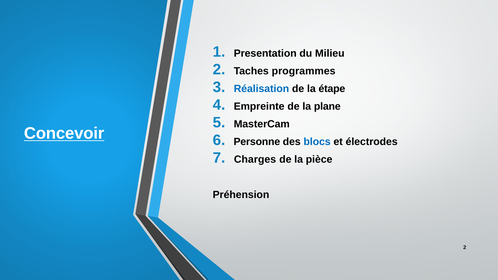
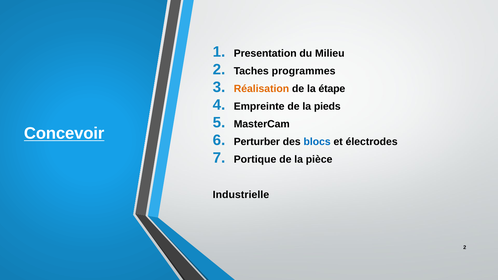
Réalisation colour: blue -> orange (261, 89)
plane: plane -> pieds (327, 107)
Personne: Personne -> Perturber (257, 142)
Charges: Charges -> Portique (255, 160)
Préhension: Préhension -> Industrielle (241, 195)
